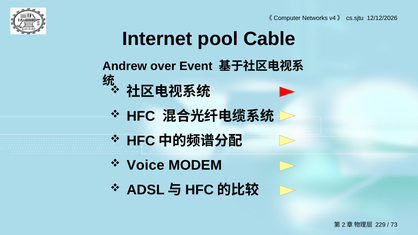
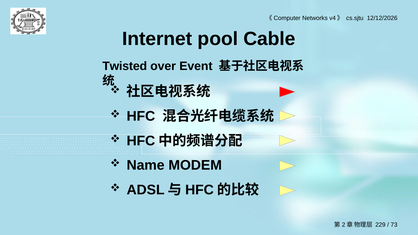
Andrew: Andrew -> Twisted (125, 66)
Voice: Voice -> Name (146, 165)
